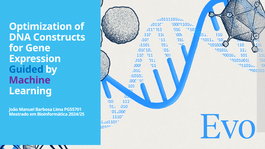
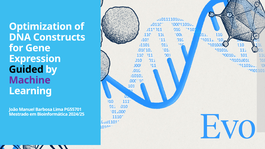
Guided colour: blue -> black (26, 69)
